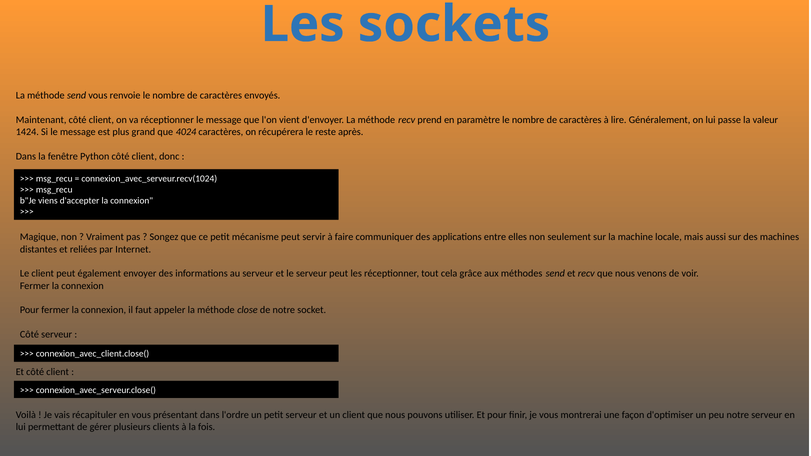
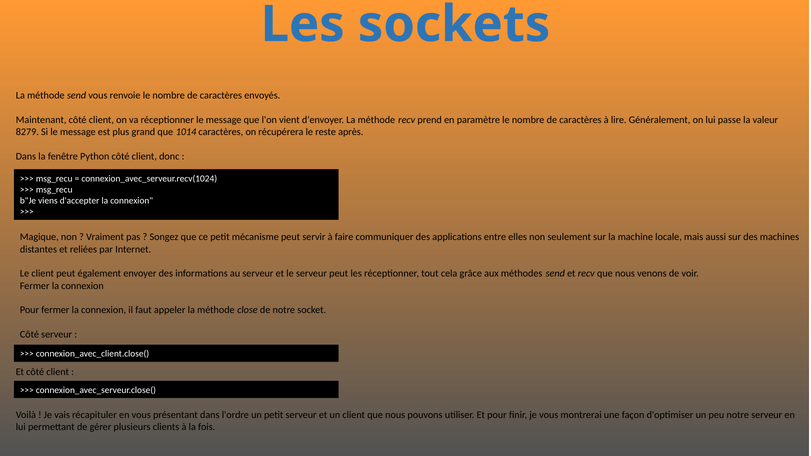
1424: 1424 -> 8279 (27, 132)
4024: 4024 -> 1014 (186, 132)
